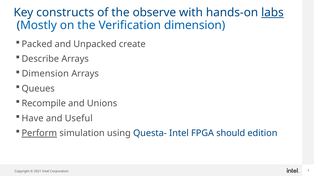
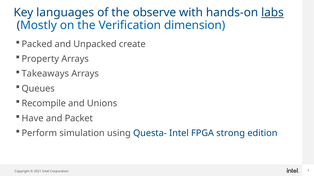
constructs: constructs -> languages (65, 13)
Describe: Describe -> Property (40, 59)
Dimension: Dimension -> Takeaways (45, 74)
Useful: Useful -> Packet (79, 119)
Perform underline: present -> none (39, 134)
should: should -> strong (231, 134)
